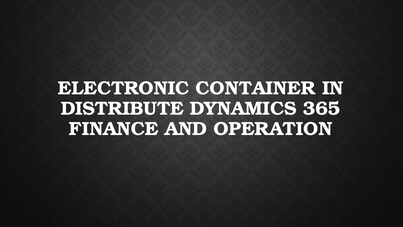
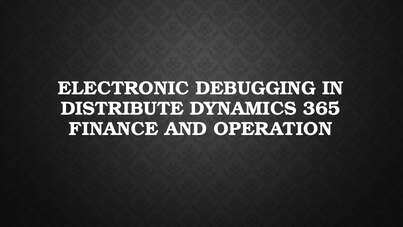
CONTAINER: CONTAINER -> DEBUGGING (256, 88)
